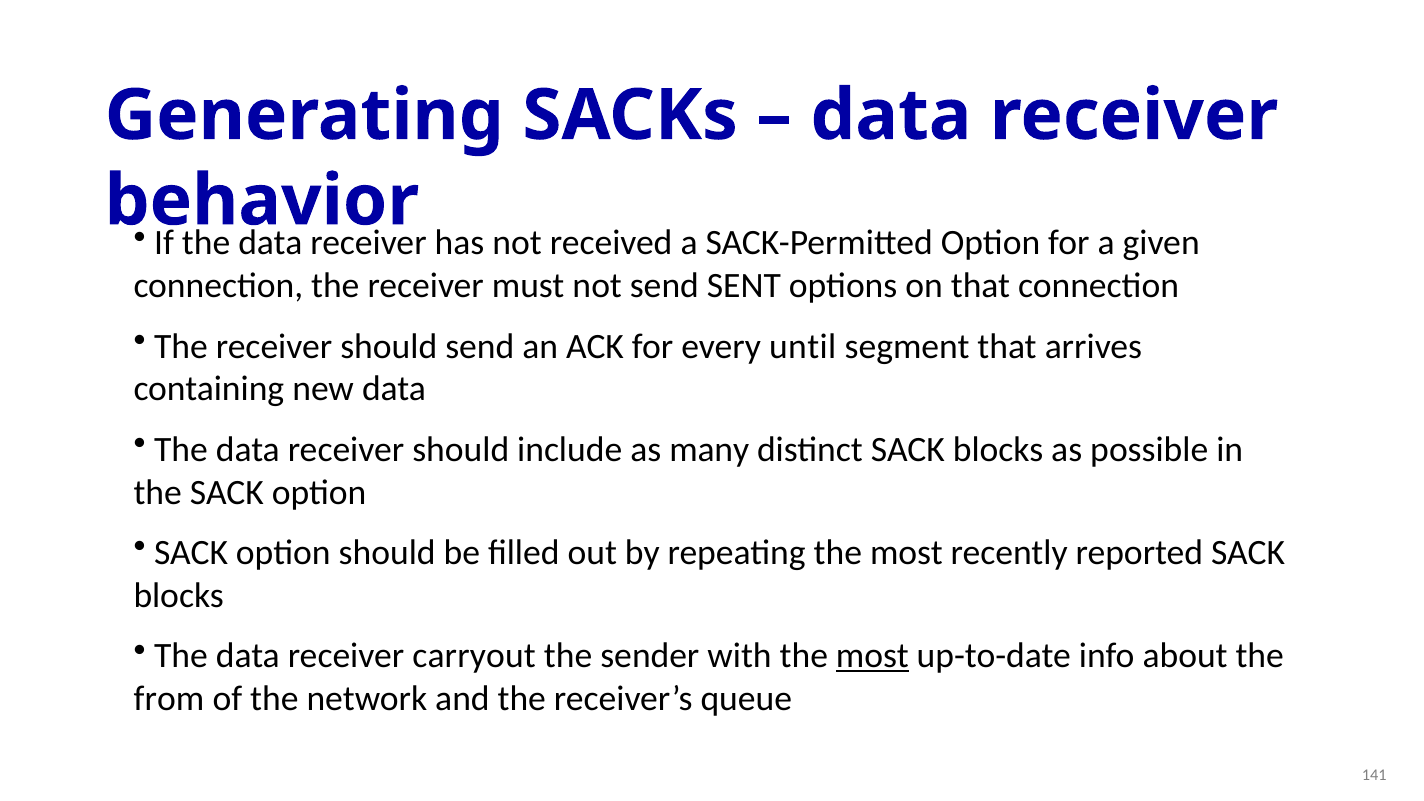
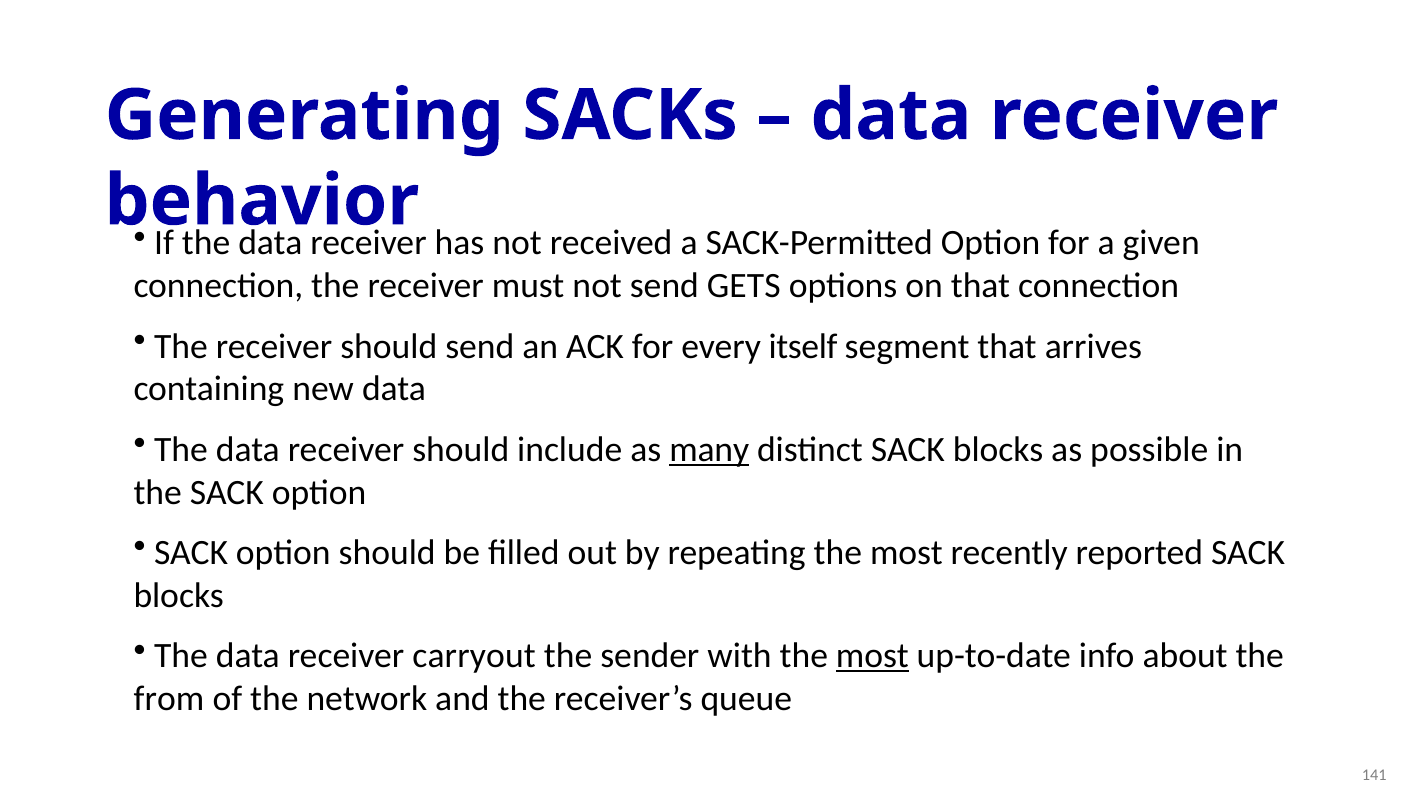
SENT: SENT -> GETS (744, 286)
until: until -> itself (803, 346)
many underline: none -> present (709, 450)
